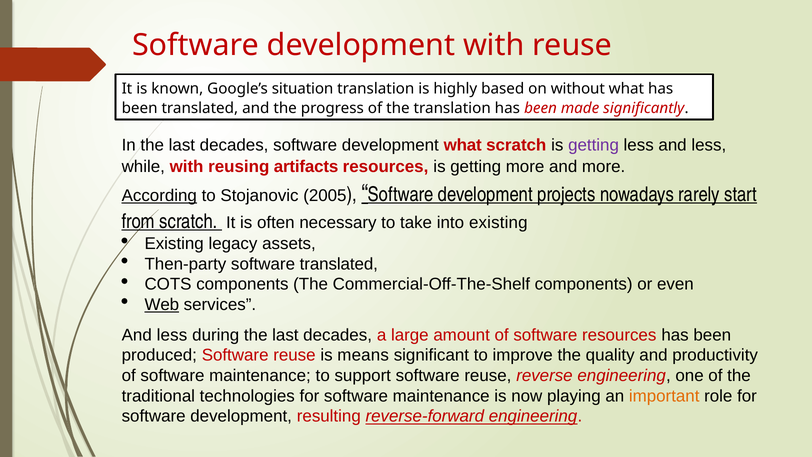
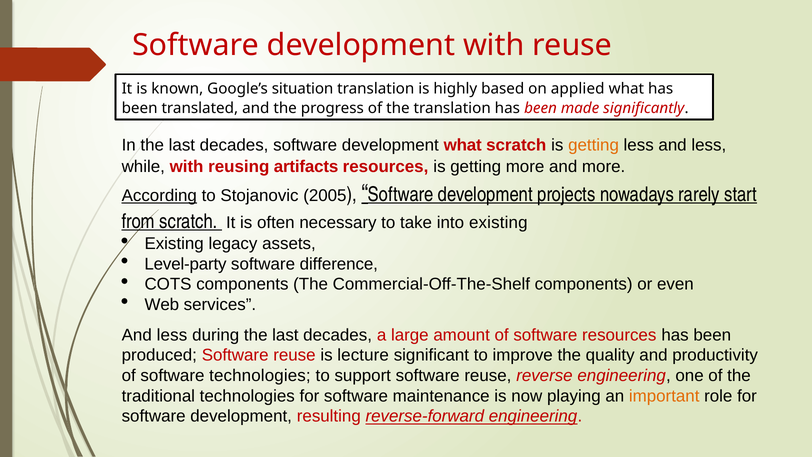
without: without -> applied (578, 89)
getting colour: purple -> orange (594, 145)
Then-party: Then-party -> Level-party (185, 264)
software translated: translated -> difference (339, 264)
Web underline: present -> none (162, 304)
means: means -> lecture (363, 355)
of software maintenance: maintenance -> technologies (260, 376)
